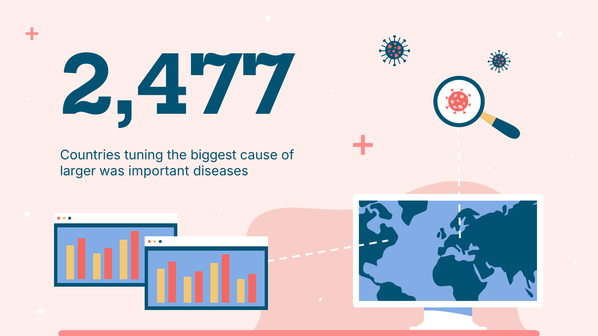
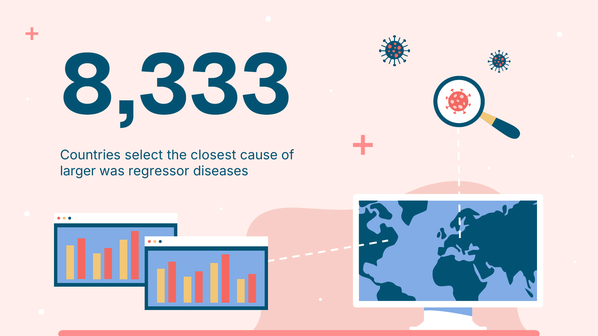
2,477: 2,477 -> 8,333 (176, 88)
tuning: tuning -> select (144, 155)
biggest: biggest -> closest (213, 155)
important: important -> regressor (159, 171)
